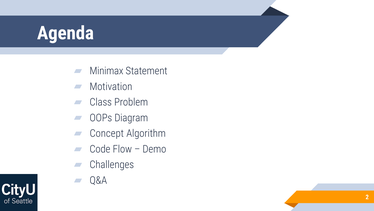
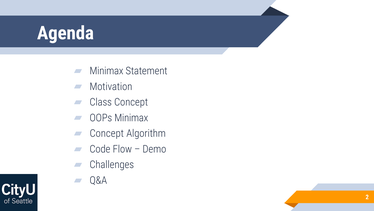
Class Problem: Problem -> Concept (131, 102)
OOPs Diagram: Diagram -> Minimax (131, 118)
